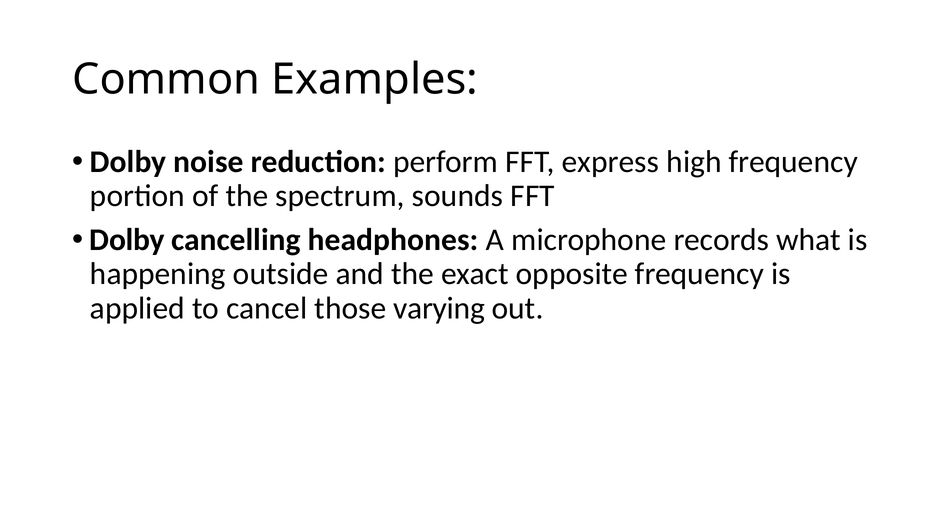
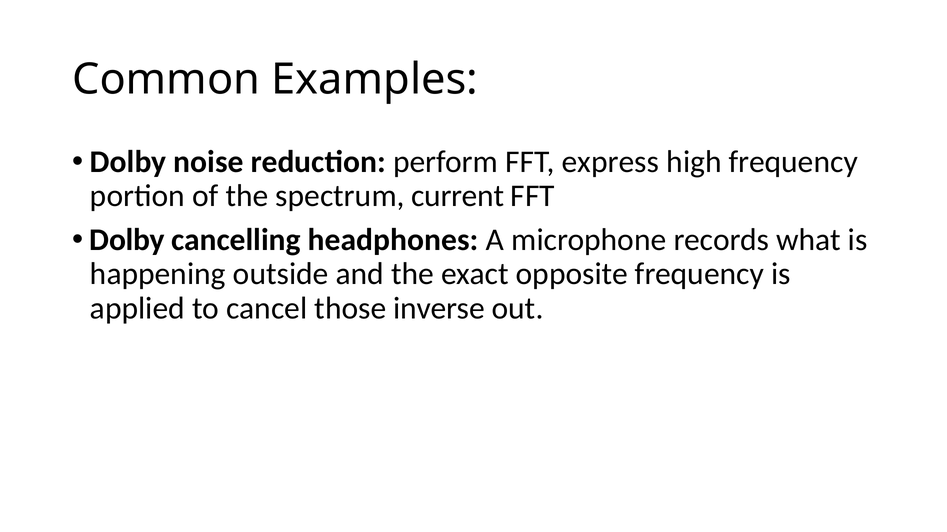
sounds: sounds -> current (458, 196)
varying: varying -> inverse (439, 309)
